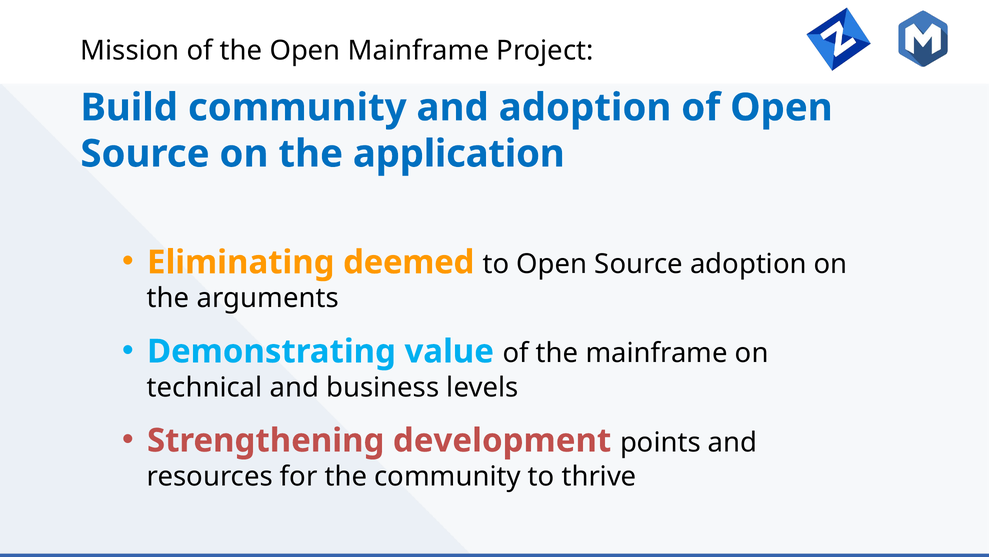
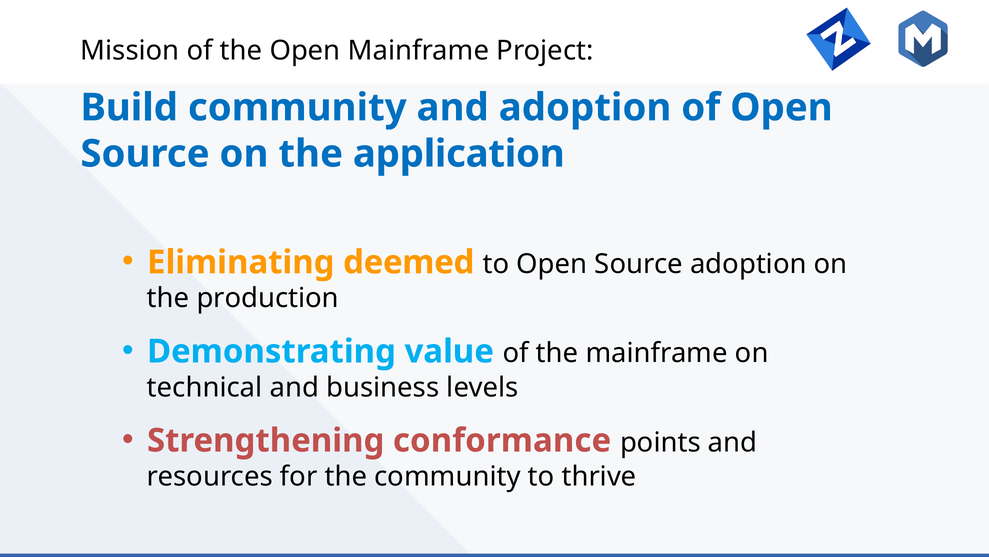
arguments: arguments -> production (268, 298)
development: development -> conformance (502, 440)
